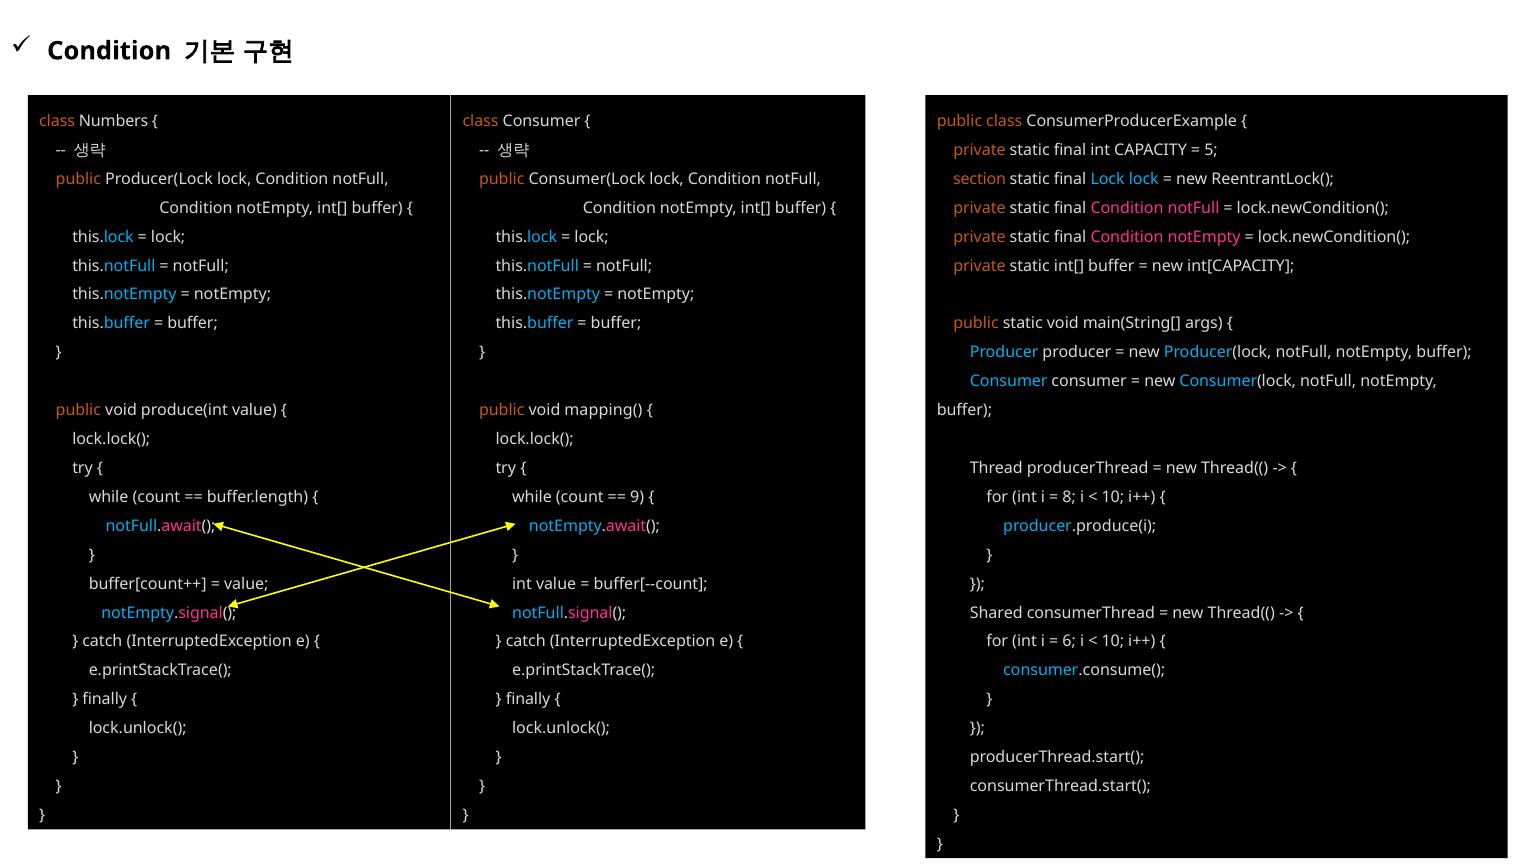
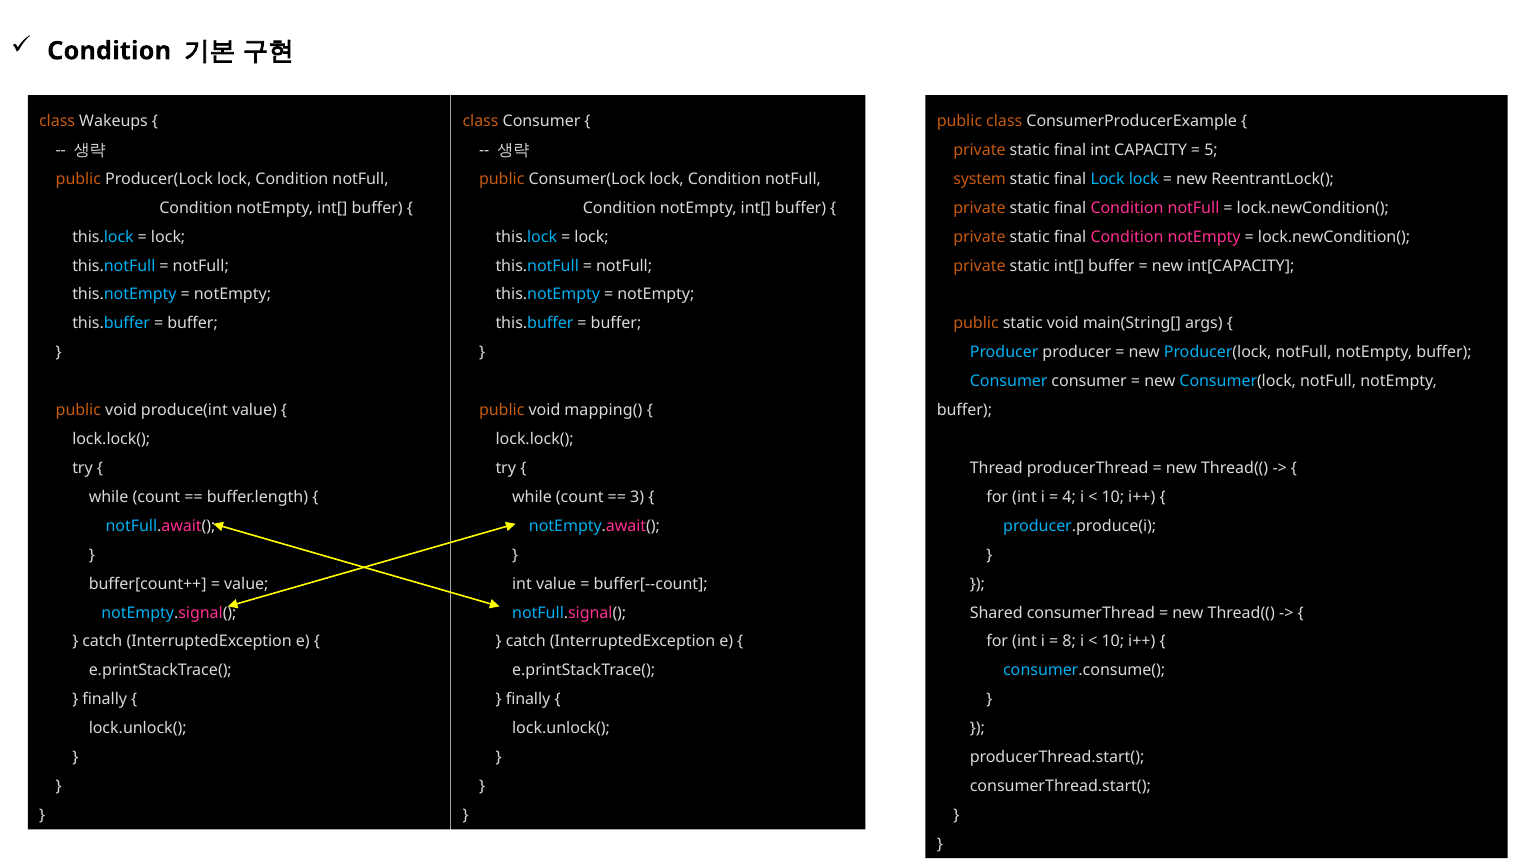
Numbers: Numbers -> Wakeups (114, 121)
section: section -> system (980, 179)
9: 9 -> 3 (637, 497)
8: 8 -> 4 (1069, 497)
6: 6 -> 8 (1069, 642)
